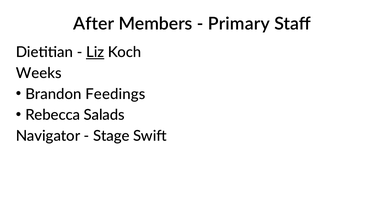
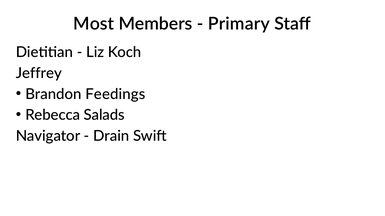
After: After -> Most (94, 24)
Liz underline: present -> none (95, 52)
Weeks: Weeks -> Jeffrey (39, 73)
Stage: Stage -> Drain (111, 136)
